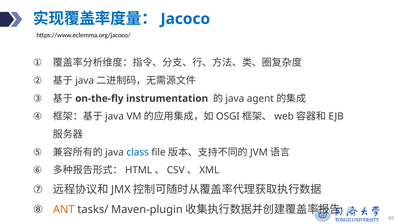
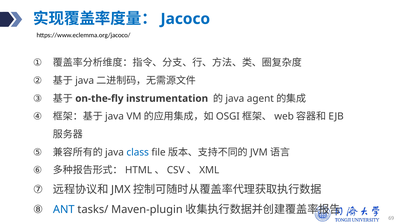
ANT colour: orange -> blue (64, 209)
